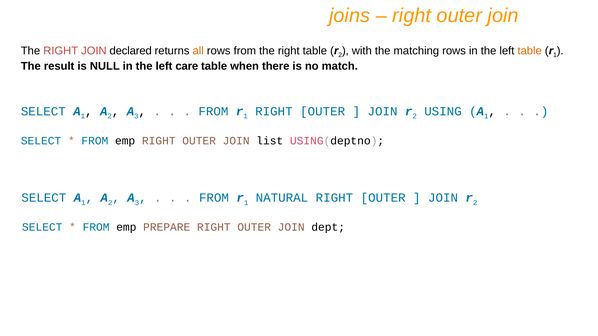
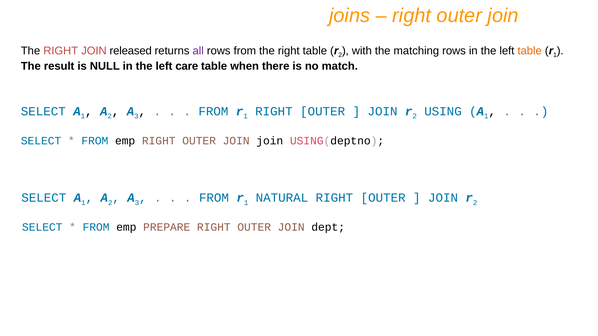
declared: declared -> released (131, 51)
all colour: orange -> purple (198, 51)
JOIN list: list -> join (270, 141)
